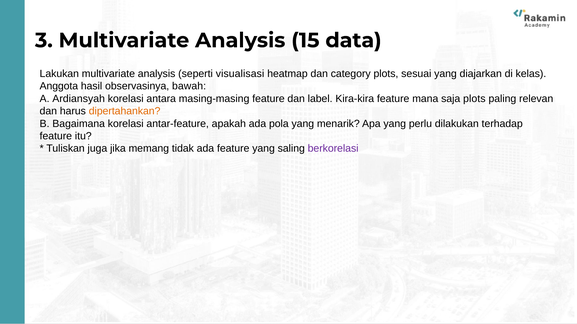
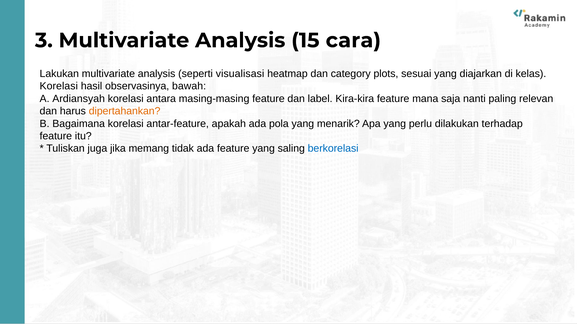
data: data -> cara (353, 40)
Anggota: Anggota -> Korelasi (59, 86)
saja plots: plots -> nanti (474, 99)
berkorelasi colour: purple -> blue (333, 149)
